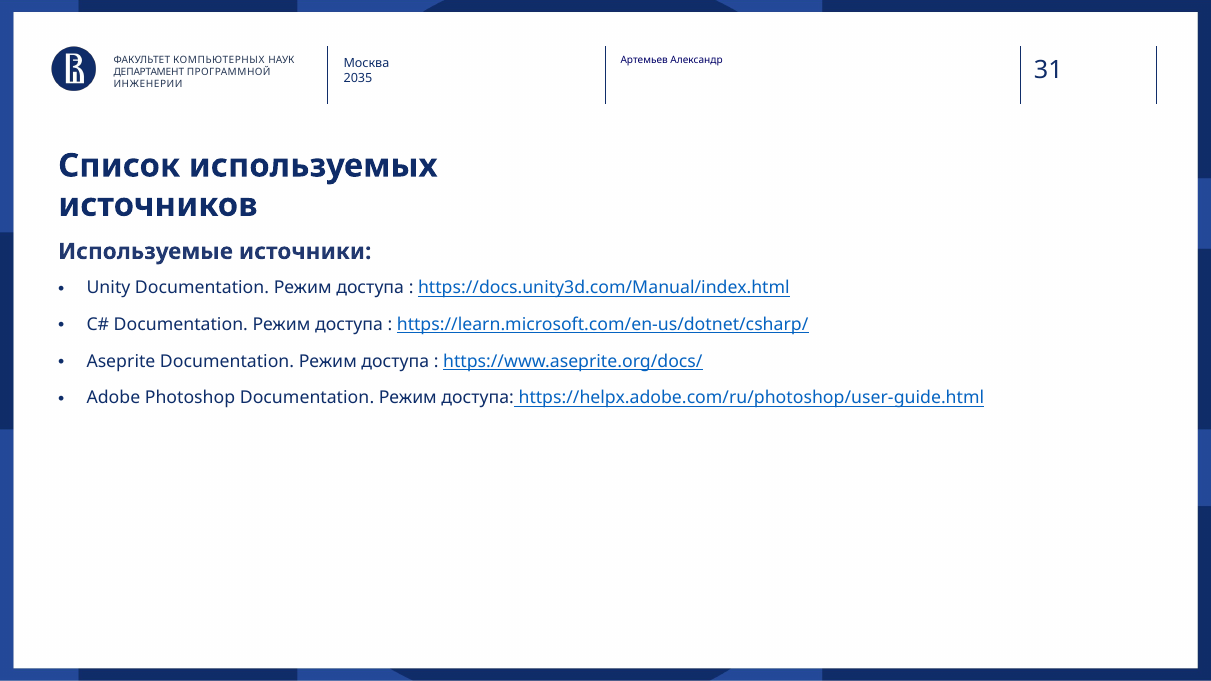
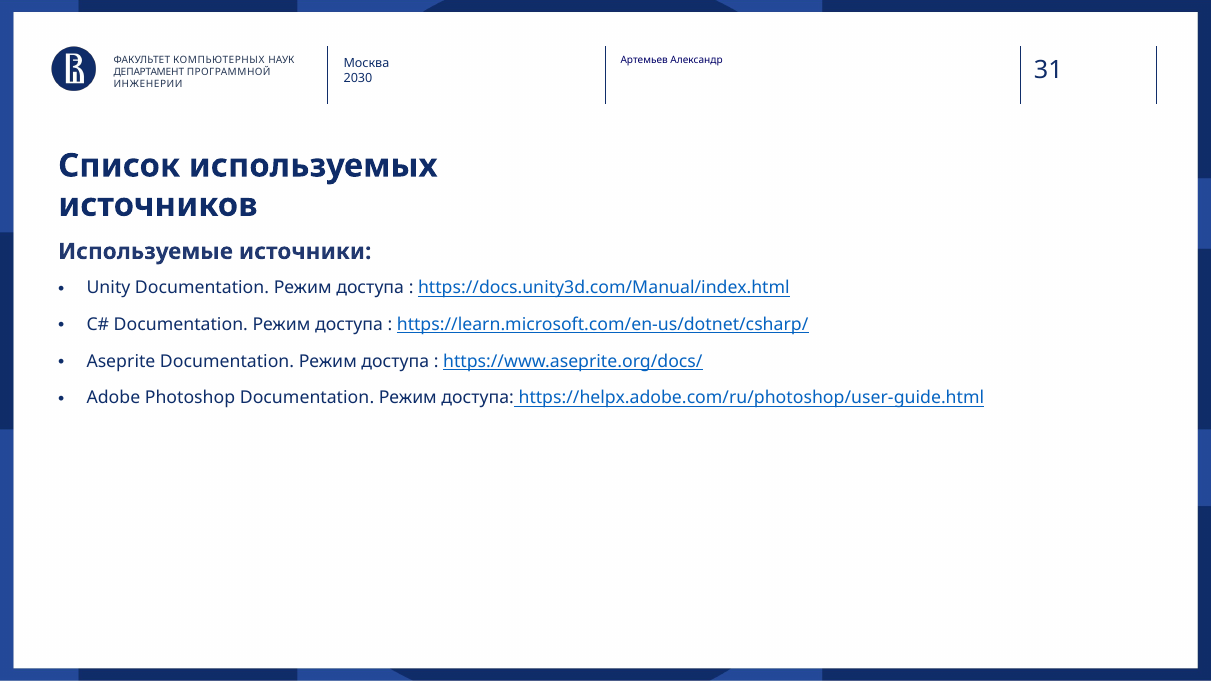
2035: 2035 -> 2030 (358, 78)
